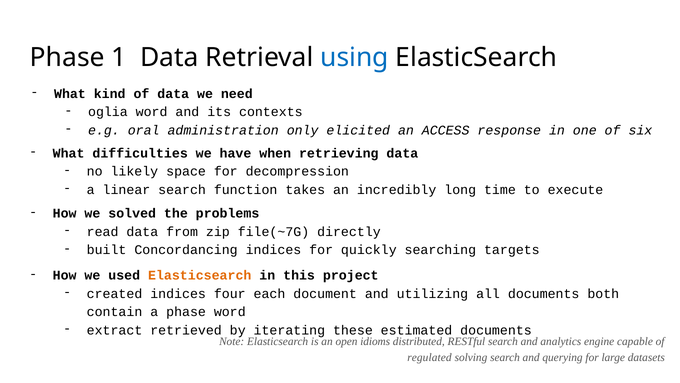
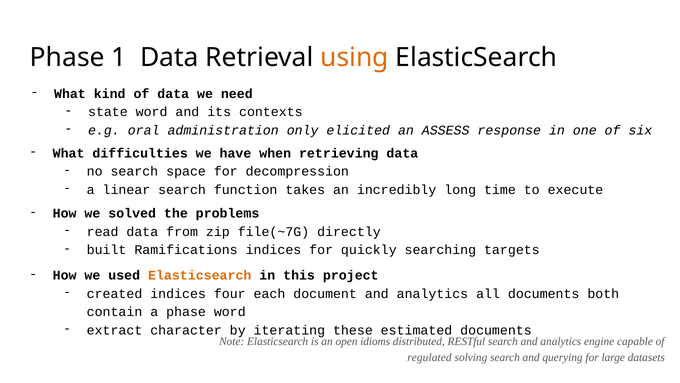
using colour: blue -> orange (355, 58)
oglia: oglia -> state (108, 112)
ACCESS: ACCESS -> ASSESS (446, 130)
no likely: likely -> search (134, 171)
Concordancing: Concordancing -> Ramifications (186, 250)
document and utilizing: utilizing -> analytics (432, 293)
retrieved: retrieved -> character (186, 330)
